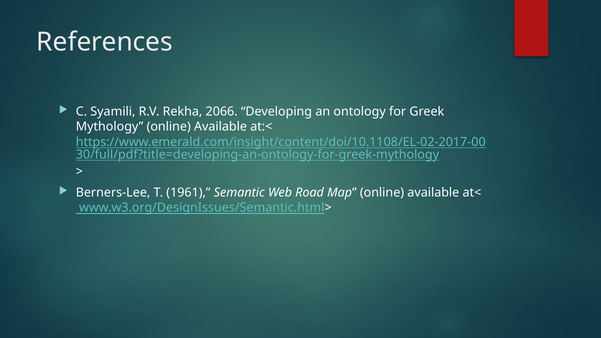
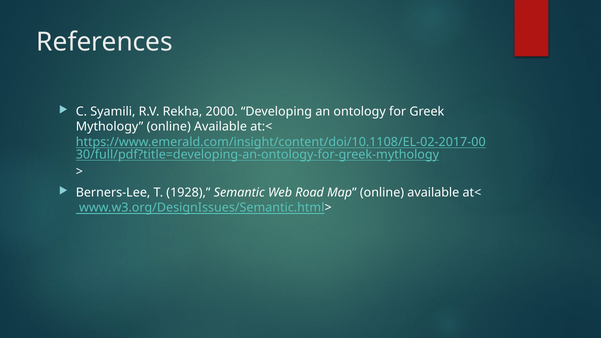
2066: 2066 -> 2000 (222, 112)
1961: 1961 -> 1928 (188, 193)
